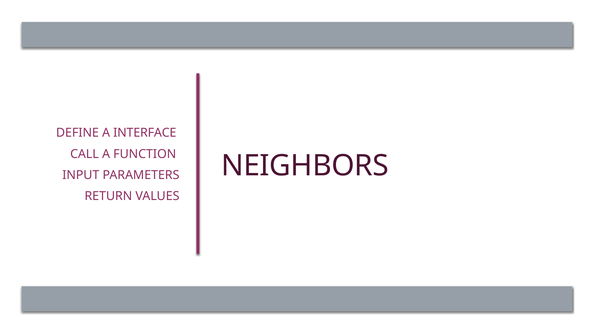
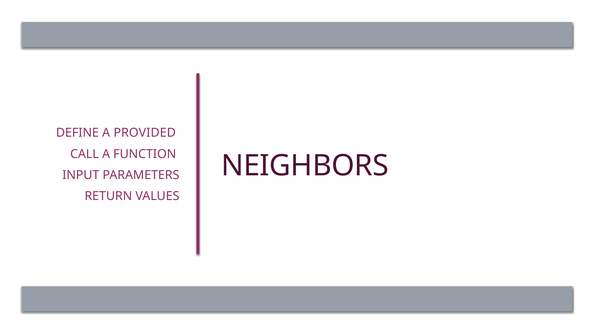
INTERFACE: INTERFACE -> PROVIDED (145, 133)
